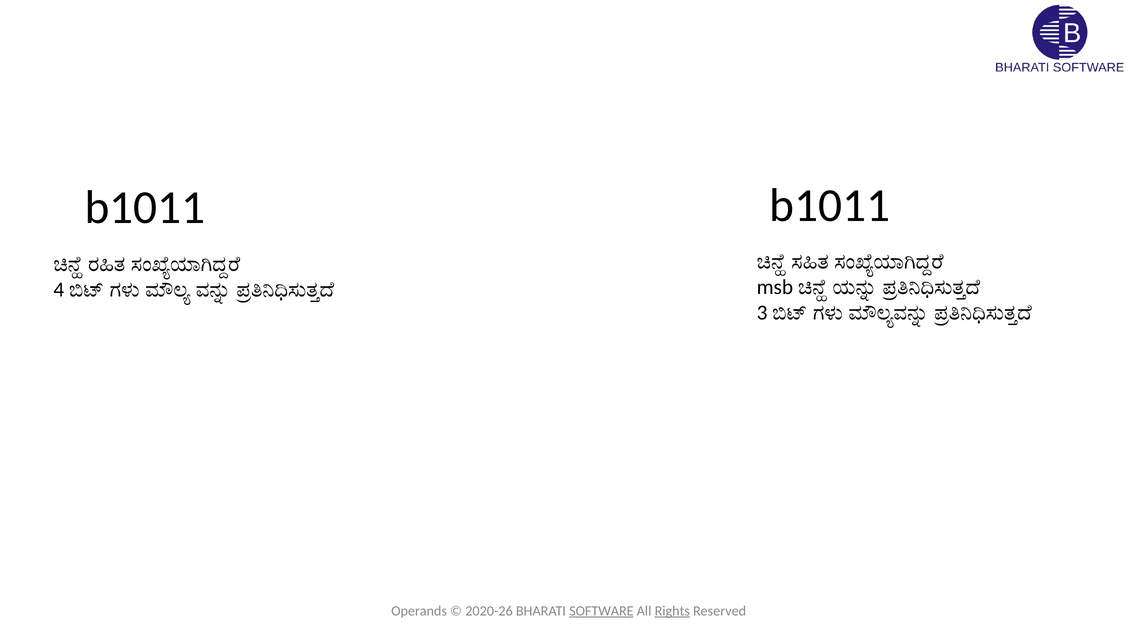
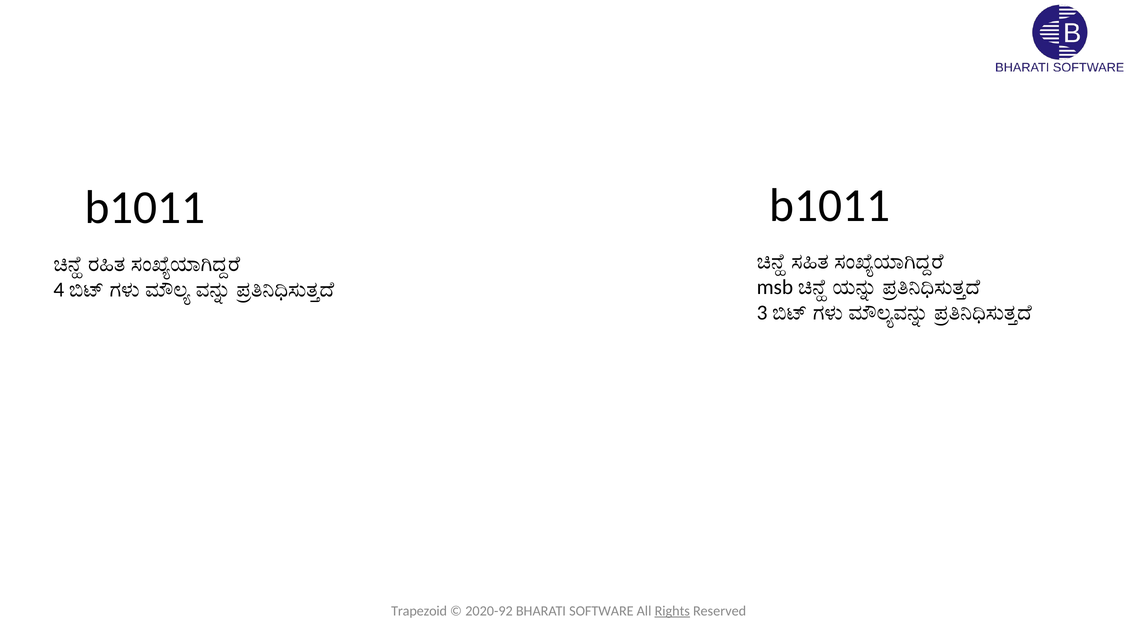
Operands: Operands -> Trapezoid (419, 611)
2020-26: 2020-26 -> 2020-92 (489, 611)
SOFTWARE underline: present -> none (601, 611)
